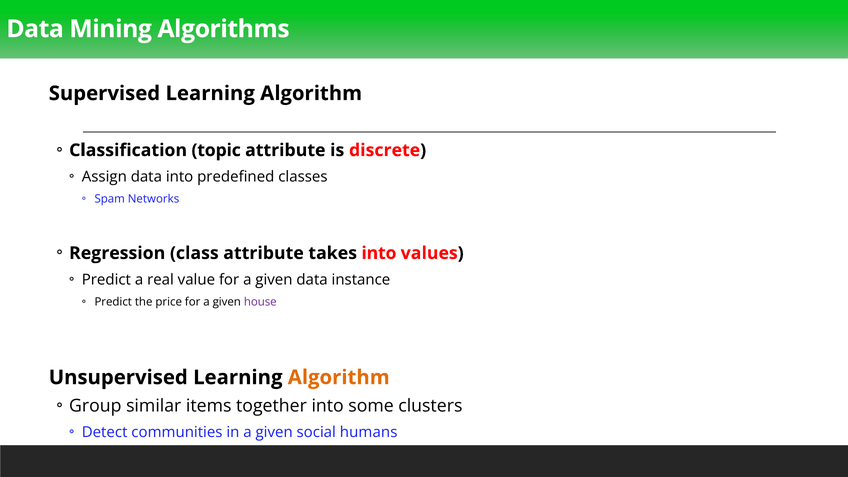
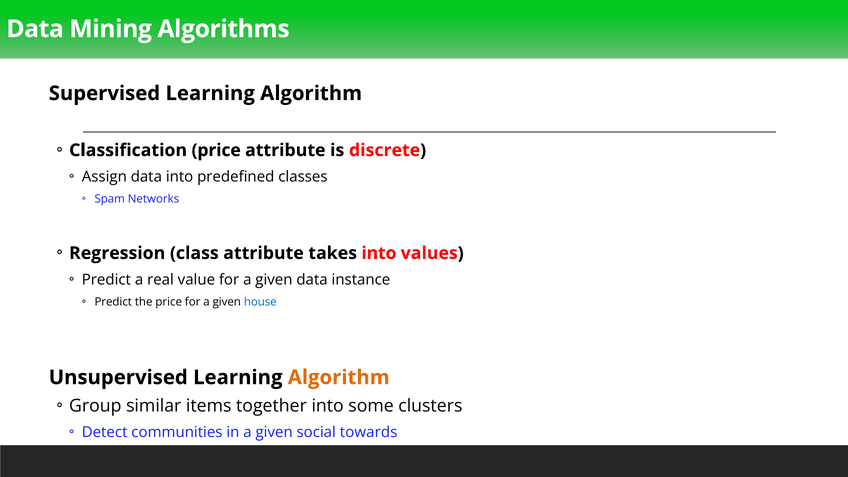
Classification topic: topic -> price (216, 150)
house colour: purple -> blue (260, 302)
humans: humans -> towards (369, 432)
